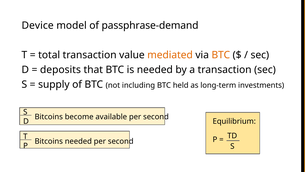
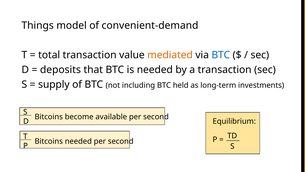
Device: Device -> Things (38, 25)
passphrase-demand: passphrase-demand -> convenient-demand (150, 25)
BTC colour: orange -> blue (221, 55)
